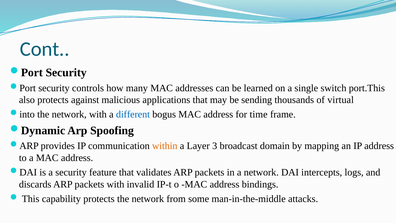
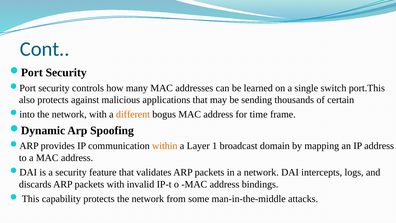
virtual: virtual -> certain (341, 100)
different colour: blue -> orange (133, 114)
3: 3 -> 1 (215, 146)
